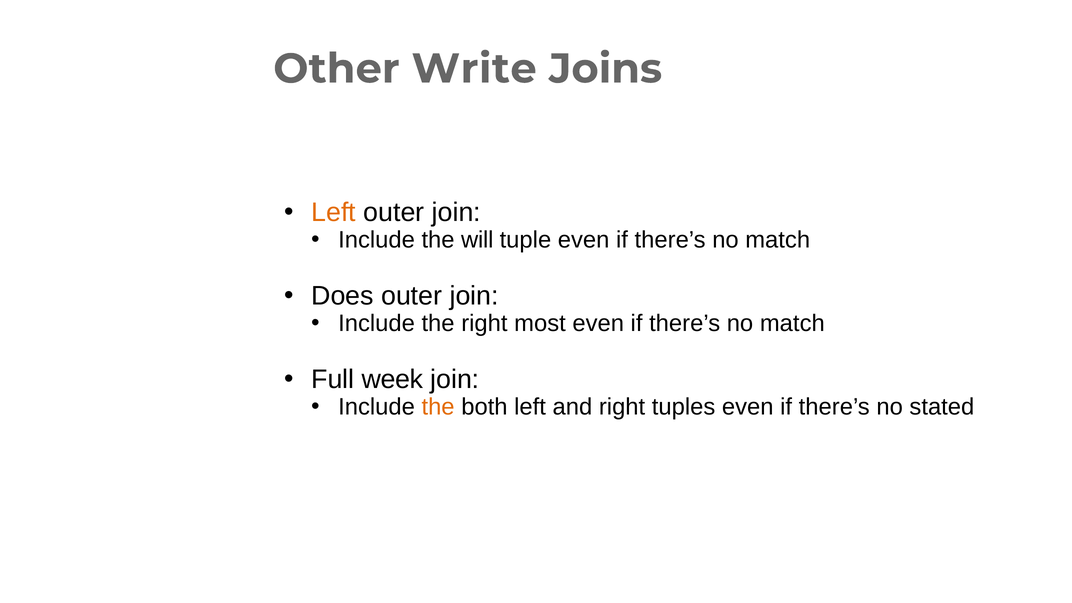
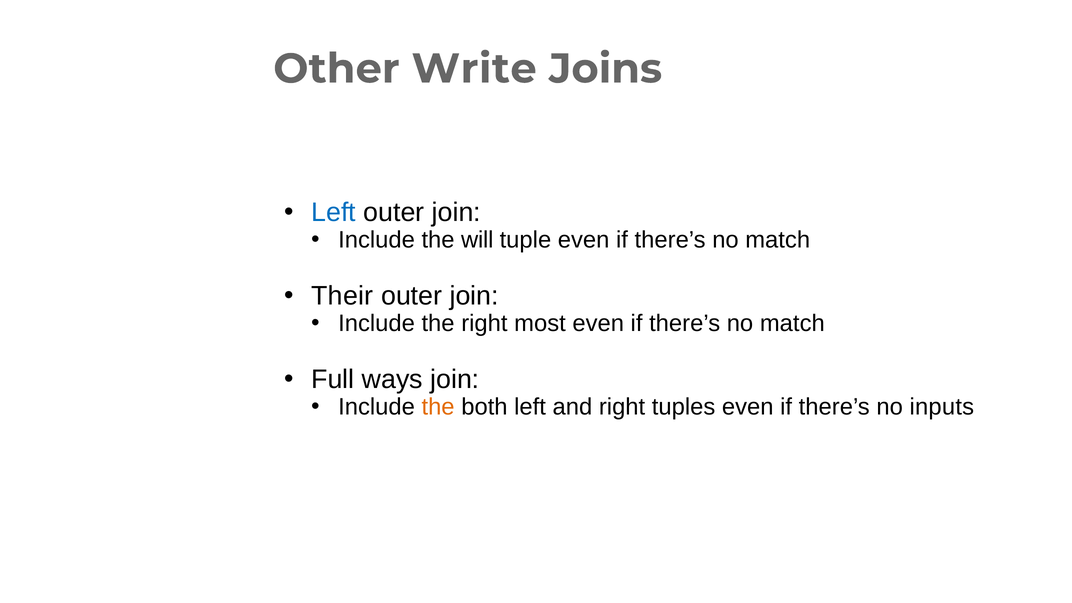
Left colour: orange -> blue (334, 212)
Does: Does -> Their (342, 296)
week: week -> ways (392, 380)
stated: stated -> inputs (942, 407)
